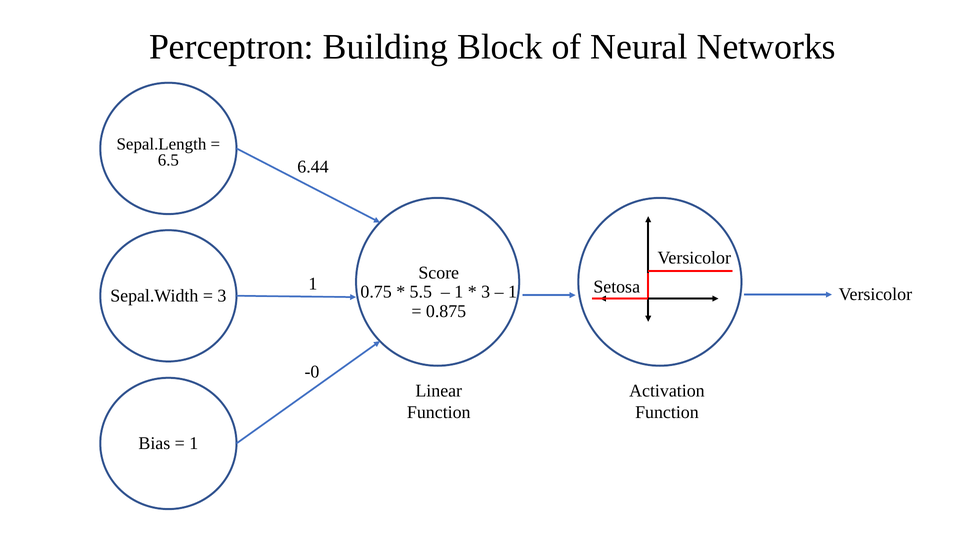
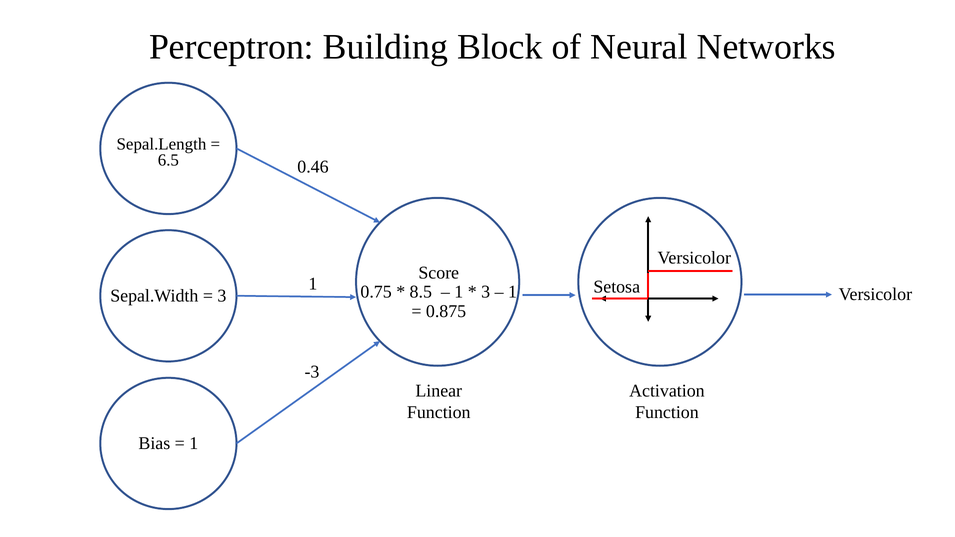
6.44: 6.44 -> 0.46 (313, 167)
5.5: 5.5 -> 8.5 (421, 292)
-0: -0 -> -3 (312, 372)
